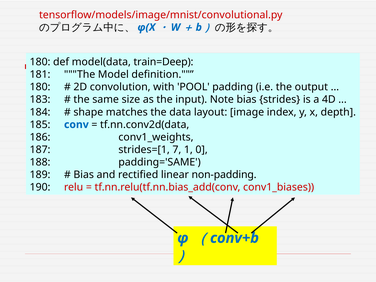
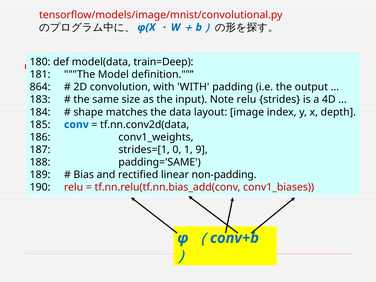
180: 180 -> 864 (40, 87)
with POOL: POOL -> WITH (193, 87)
Note bias: bias -> relu (246, 100)
7: 7 -> 0 (177, 150)
0: 0 -> 9 (202, 150)
